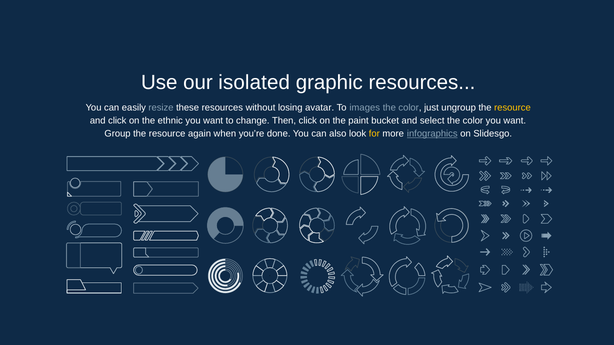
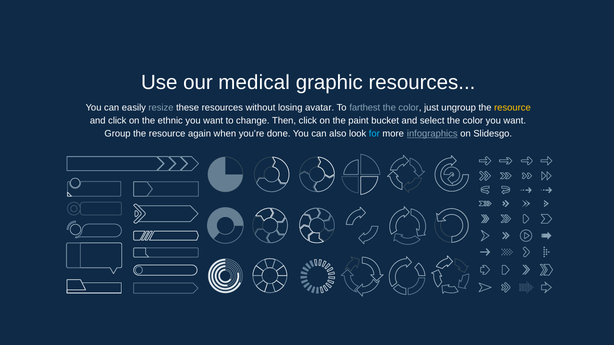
isolated: isolated -> medical (254, 83)
images: images -> farthest (365, 108)
for colour: yellow -> light blue (374, 134)
